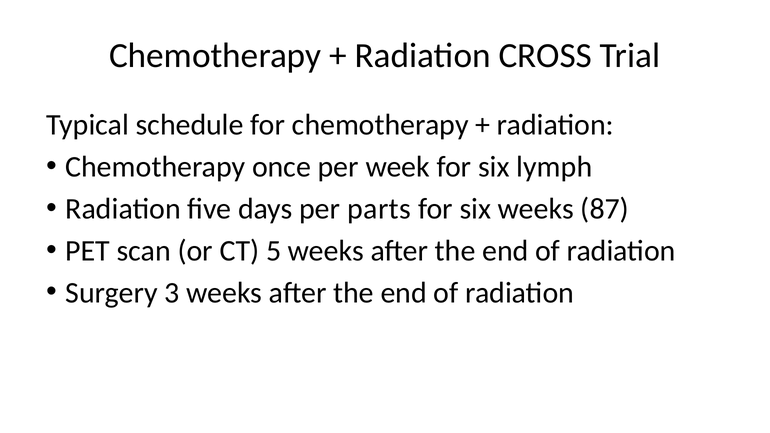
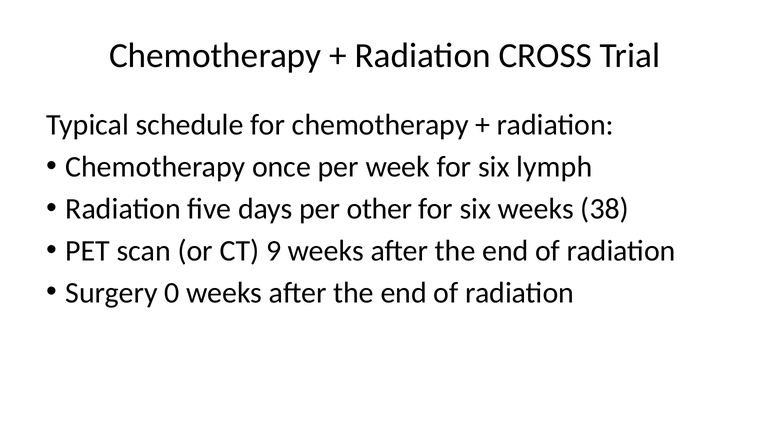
parts: parts -> other (379, 209)
87: 87 -> 38 (605, 209)
5: 5 -> 9 (274, 251)
3: 3 -> 0 (172, 293)
